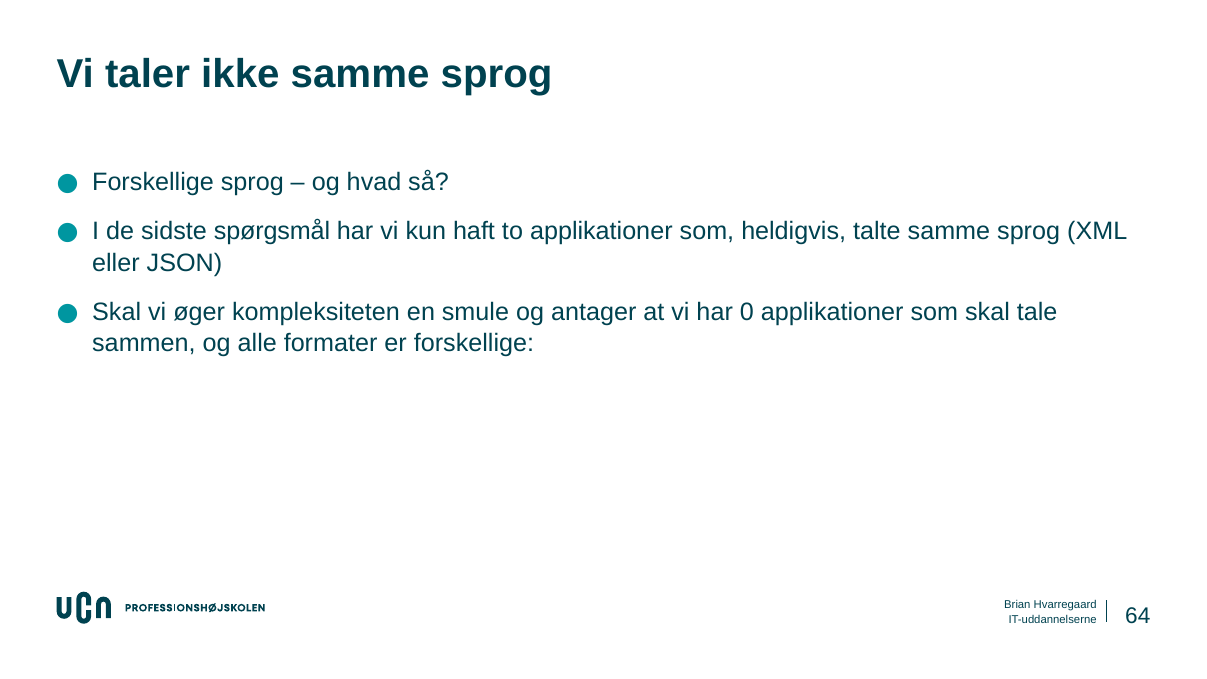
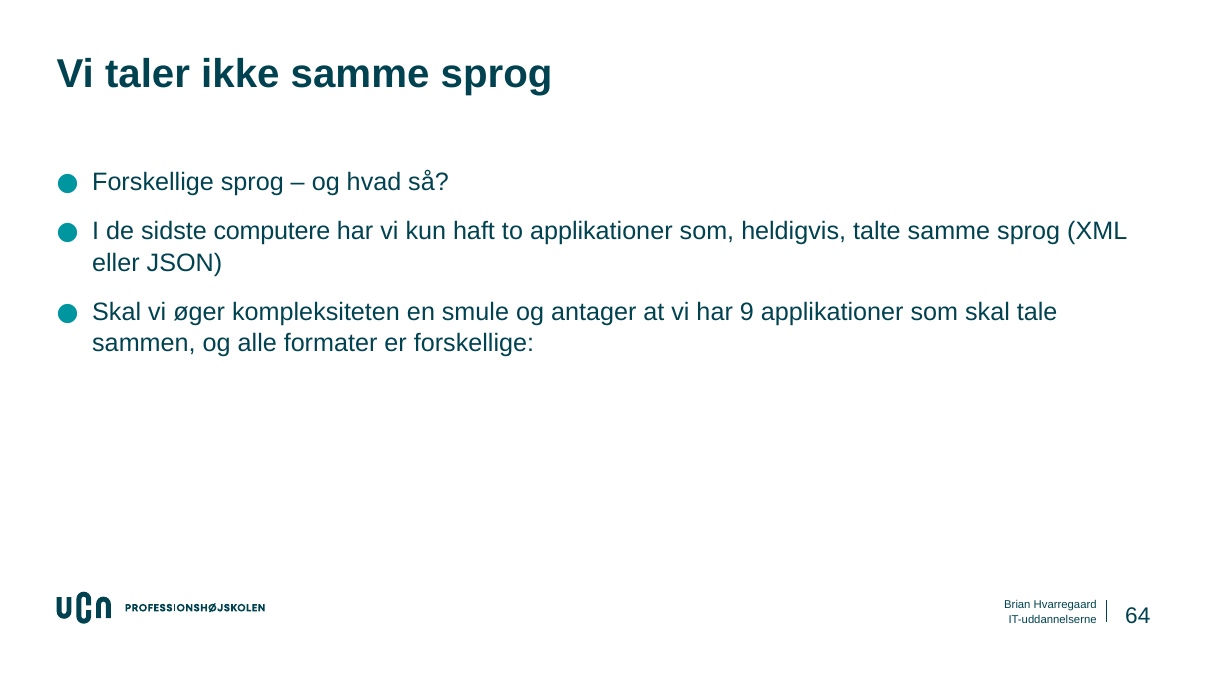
spørgsmål: spørgsmål -> computere (272, 232)
0: 0 -> 9 (747, 312)
